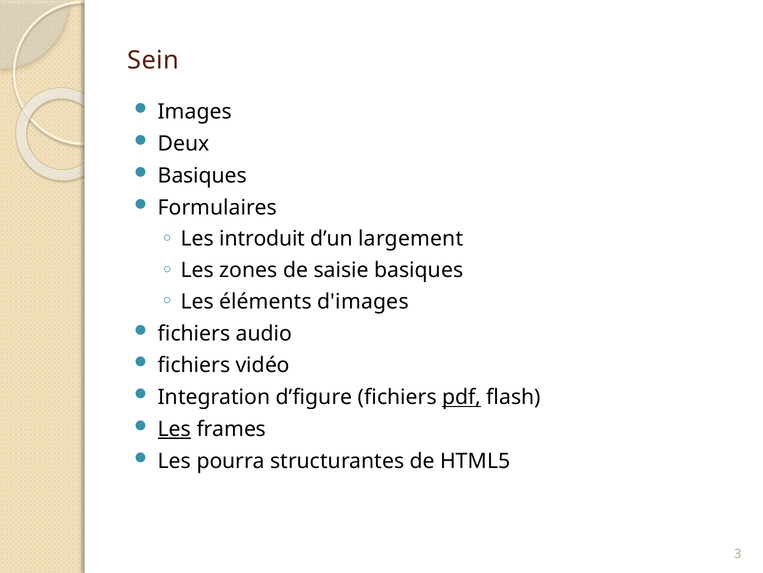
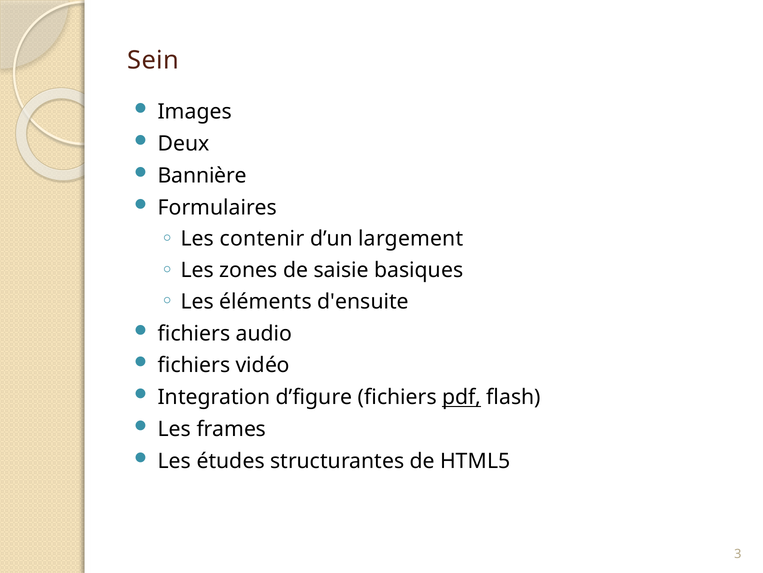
Basiques: Basiques -> Bannière (202, 176)
introduit: introduit -> contenir (262, 239)
d'images: d'images -> d'ensuite (363, 301)
Les underline: present -> none (174, 429)
pourra: pourra -> études (231, 460)
